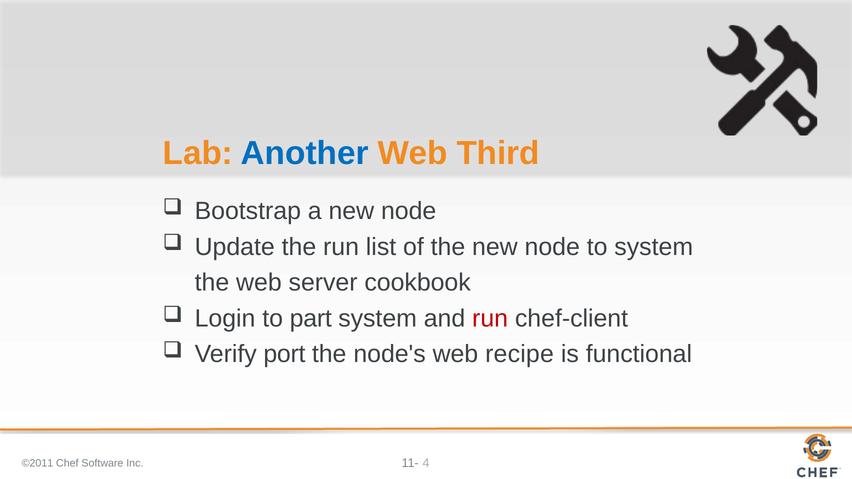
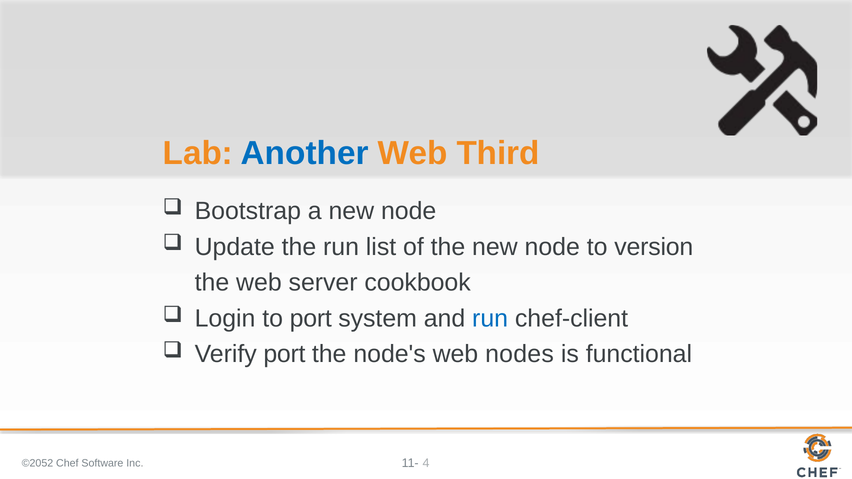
to system: system -> version (654, 247)
to part: part -> port (311, 319)
run colour: red -> blue (490, 319)
recipe: recipe -> nodes (519, 354)
©2011: ©2011 -> ©2052 (37, 464)
